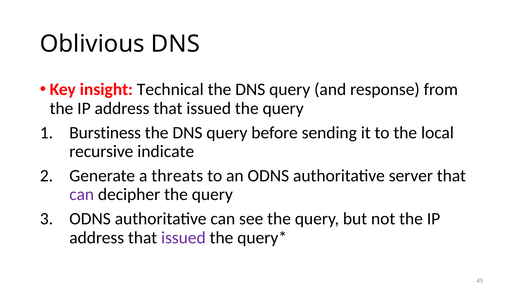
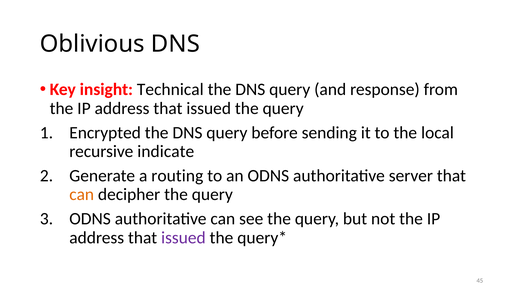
Burstiness: Burstiness -> Encrypted (105, 133)
threats: threats -> routing (177, 176)
can colour: purple -> orange (82, 195)
